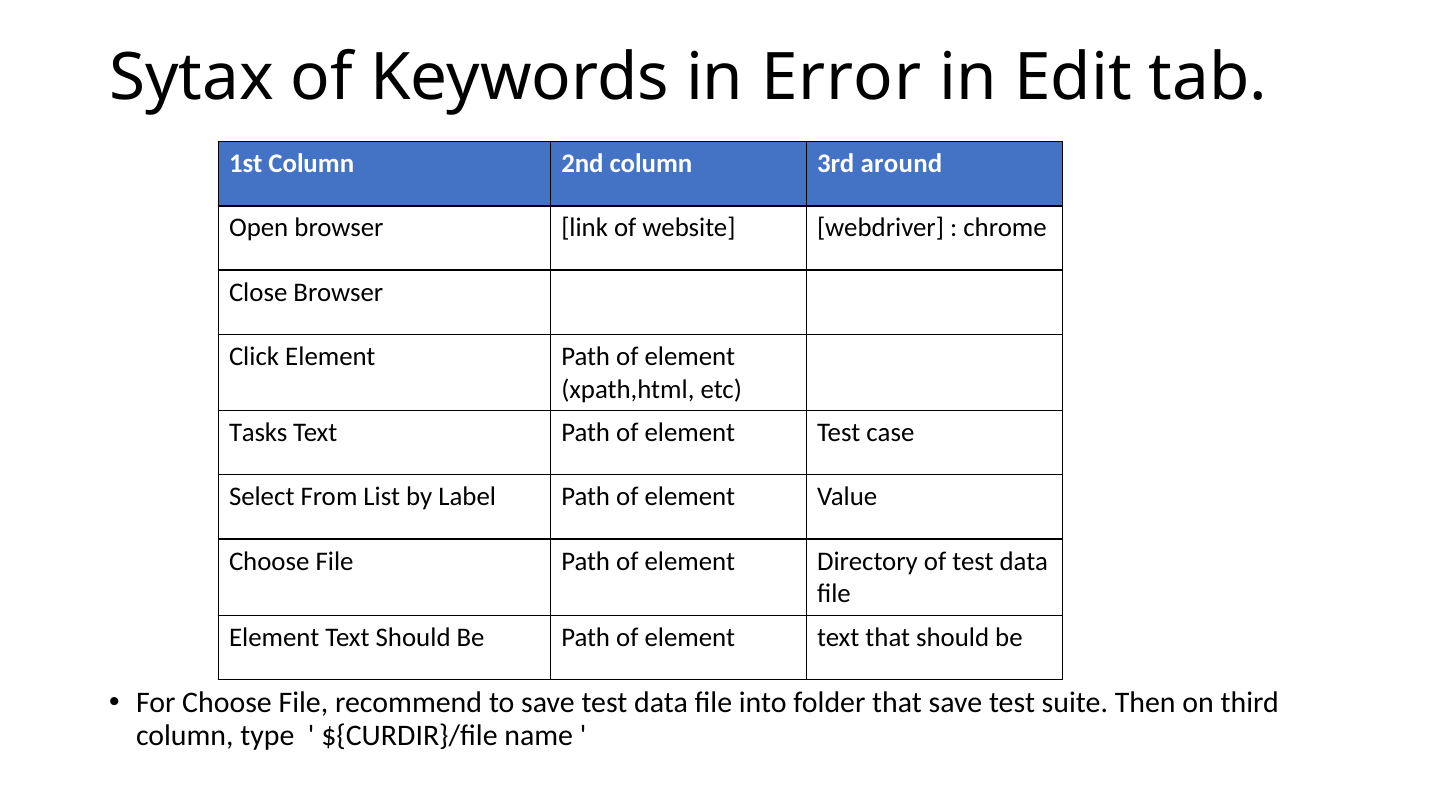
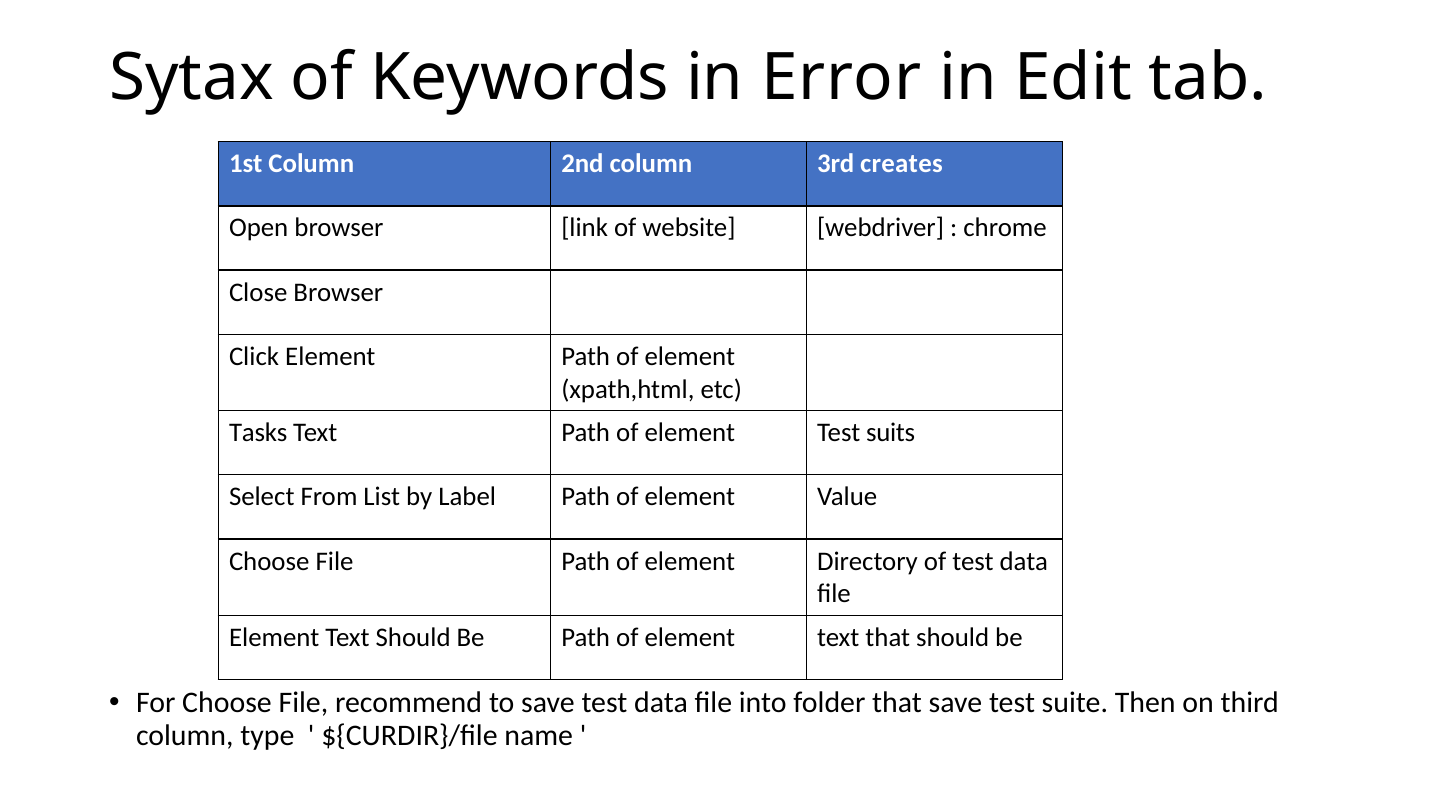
around: around -> creates (901, 164)
case: case -> suits (891, 433)
